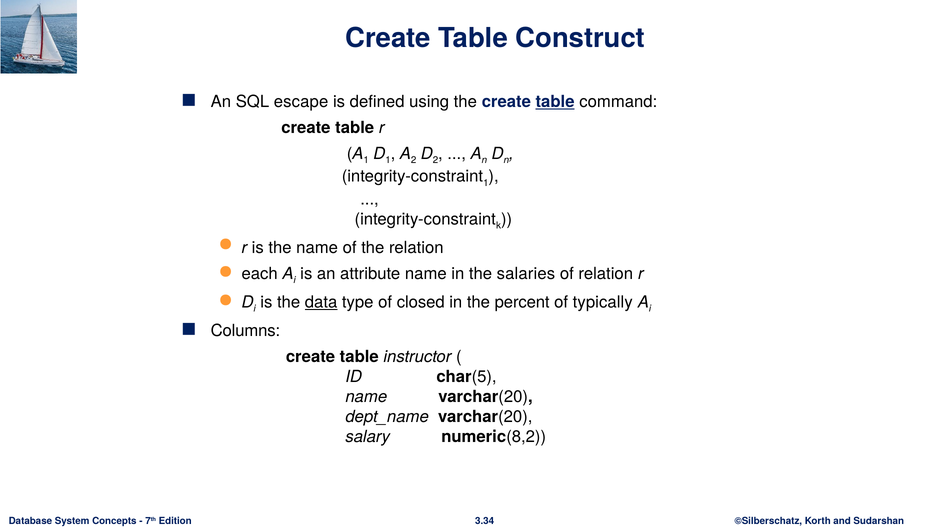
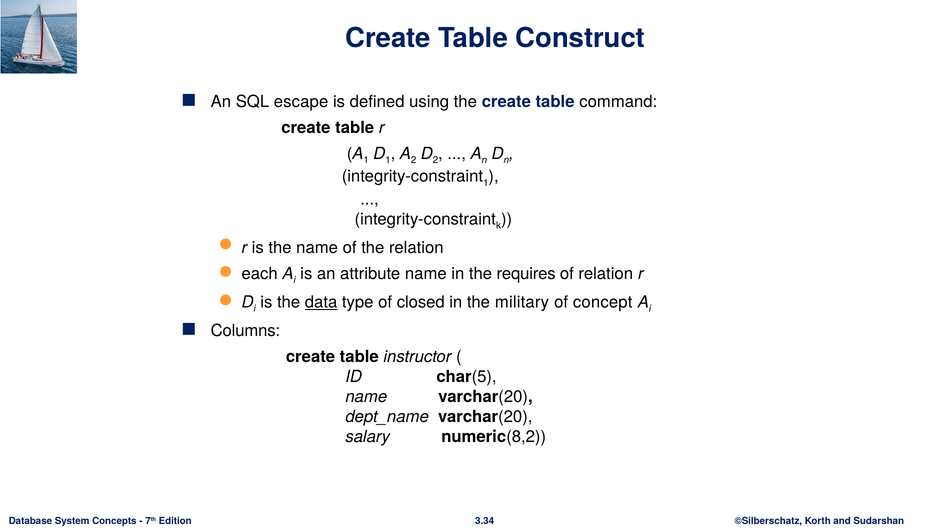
table underline: present -> none (555, 102)
salaries: salaries -> requires (526, 274)
percent: percent -> military (522, 302)
typically: typically -> concept (603, 302)
